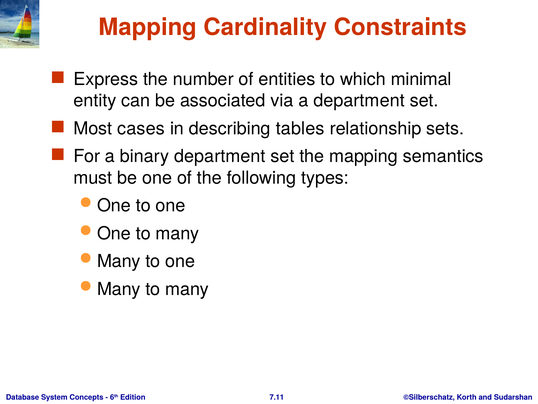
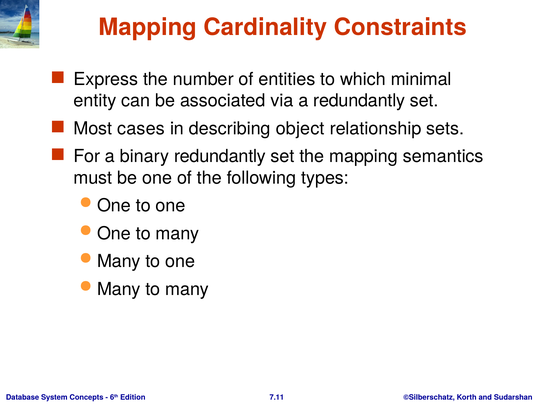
a department: department -> redundantly (359, 101)
tables: tables -> object (300, 128)
binary department: department -> redundantly (220, 156)
